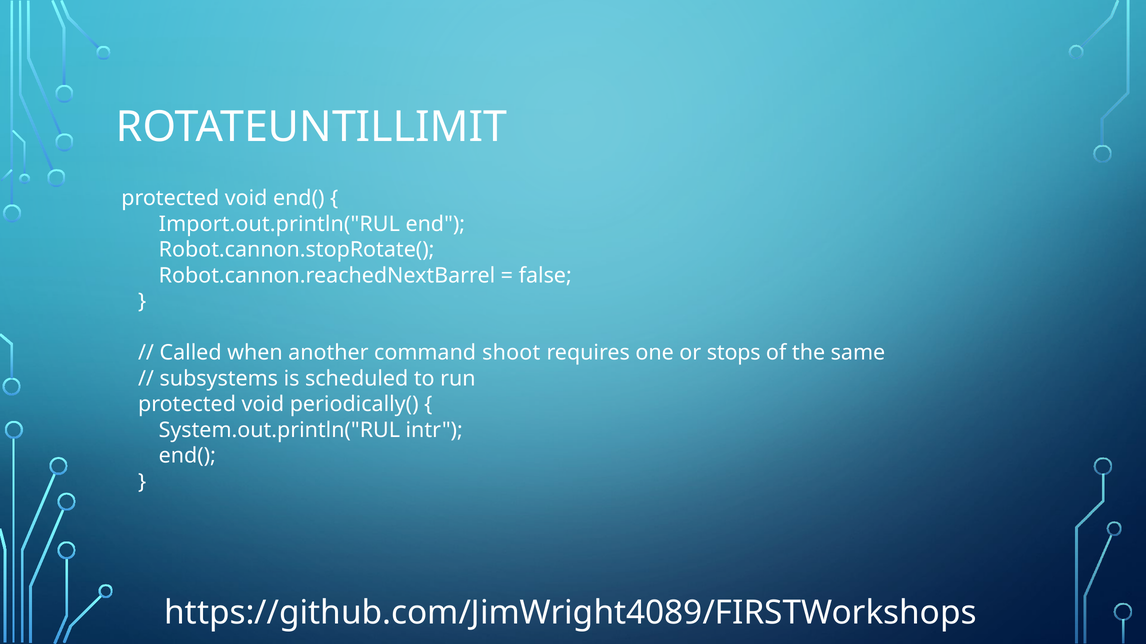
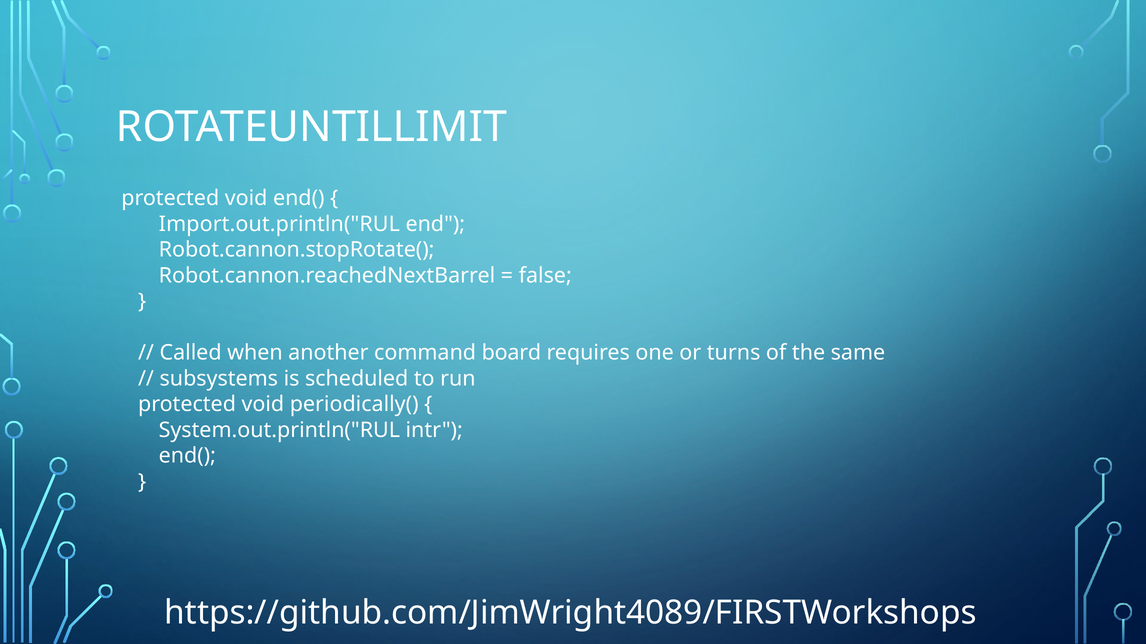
shoot: shoot -> board (511, 353)
stops: stops -> turns (734, 353)
